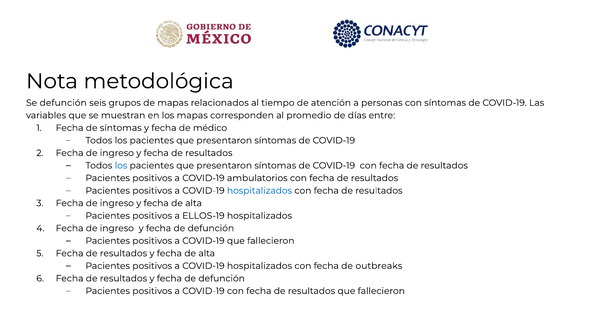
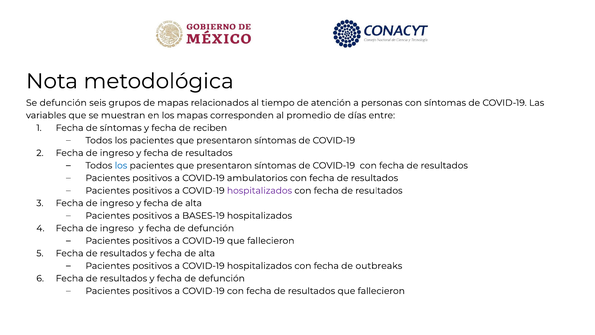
médico: médico -> reciben (210, 128)
hospitalizados colour: blue -> purple (259, 190)
ELLOS-19: ELLOS-19 -> BASES-19 (203, 216)
